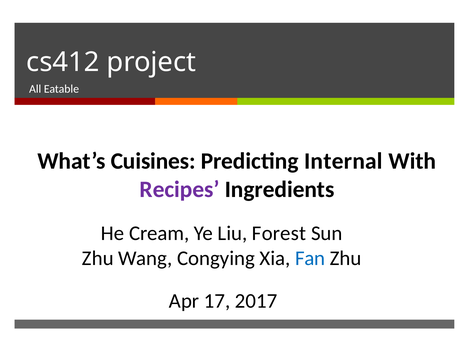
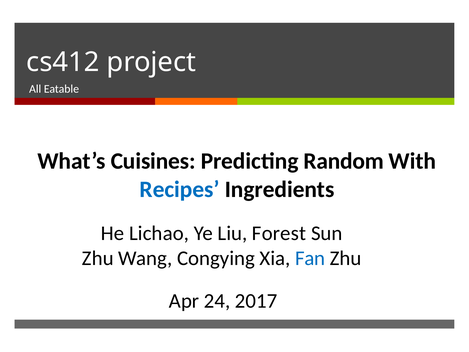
Internal: Internal -> Random (344, 161)
Recipes colour: purple -> blue (179, 189)
Cream: Cream -> Lichao (159, 233)
17: 17 -> 24 (217, 301)
